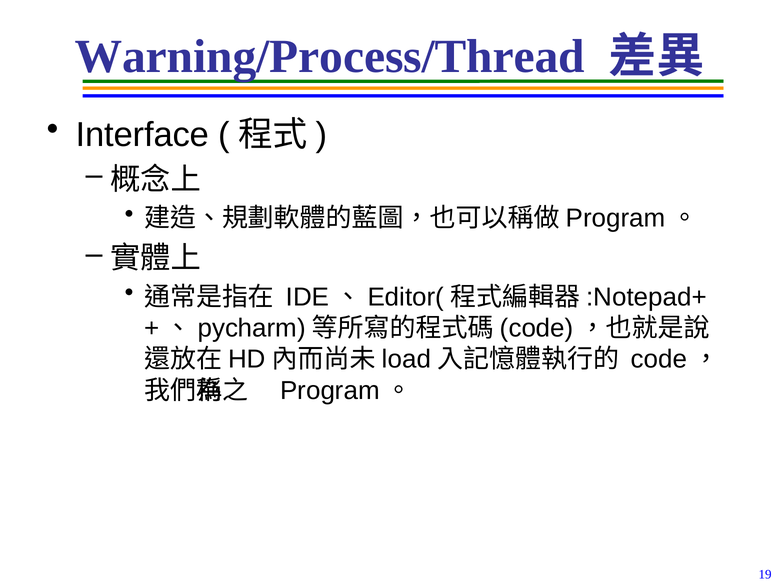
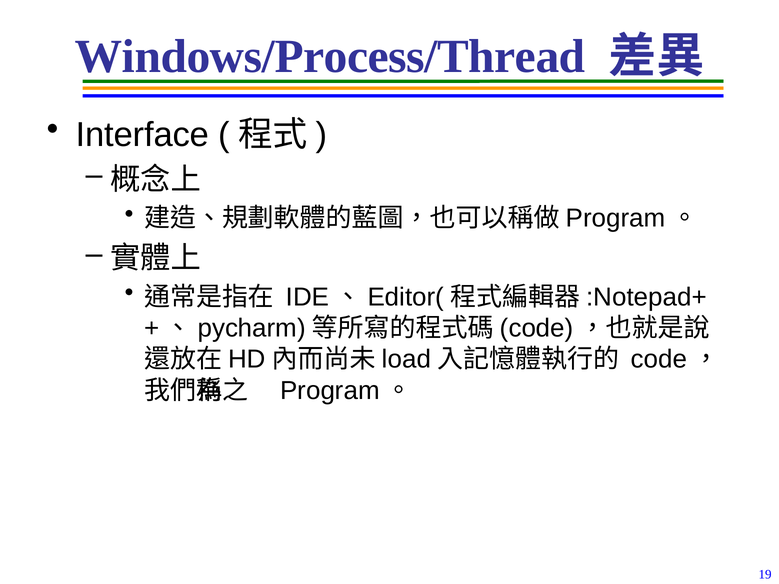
Warning/Process/Thread: Warning/Process/Thread -> Windows/Process/Thread (330, 57)
